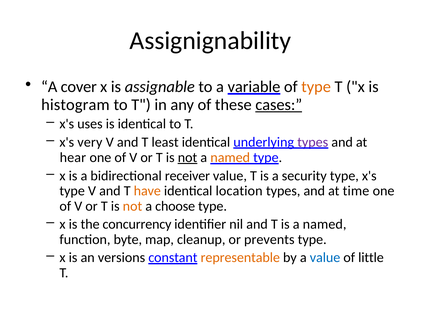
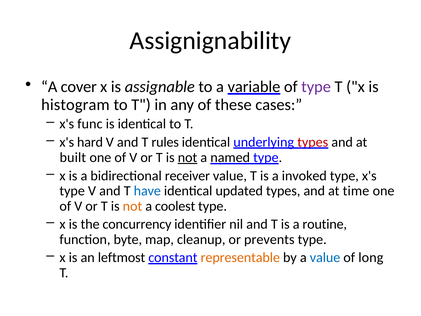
type colour: orange -> purple (316, 87)
cases underline: present -> none (279, 105)
uses: uses -> func (90, 124)
very: very -> hard (90, 142)
least: least -> rules (165, 142)
types colour: purple -> red (313, 142)
hear: hear -> built (73, 157)
named colour: orange -> black (230, 157)
security: security -> invoked (304, 176)
have colour: orange -> blue (147, 191)
location: location -> updated (239, 191)
choose: choose -> coolest (175, 206)
is a named: named -> routine (325, 224)
versions: versions -> leftmost (122, 257)
little: little -> long (371, 257)
